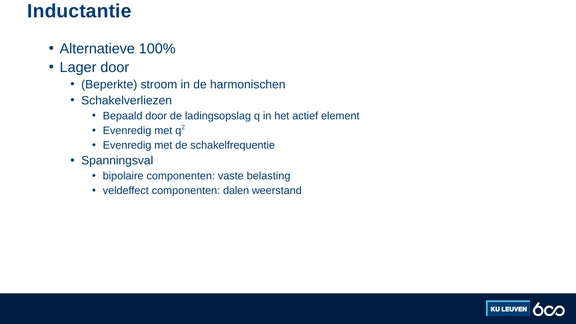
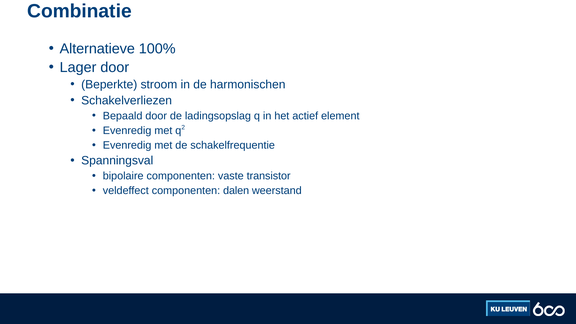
Inductantie: Inductantie -> Combinatie (79, 11)
belasting: belasting -> transistor (269, 176)
